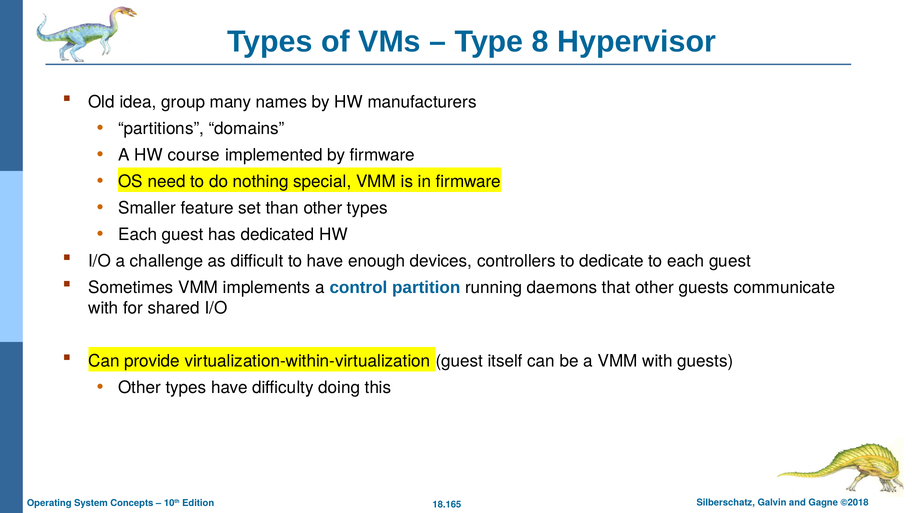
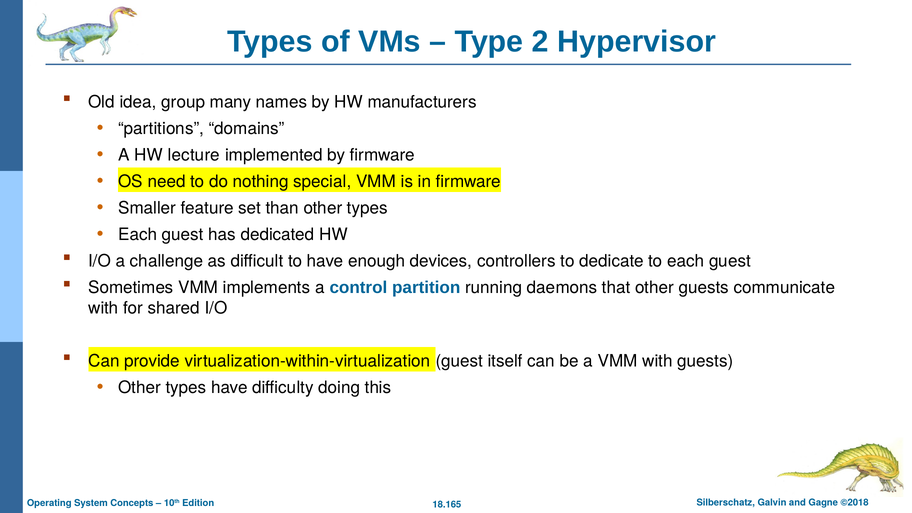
8: 8 -> 2 (540, 42)
course: course -> lecture (194, 155)
